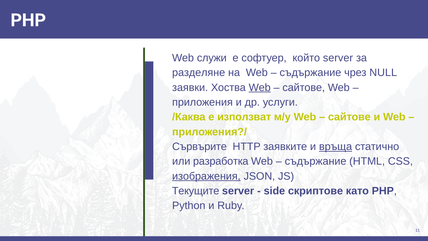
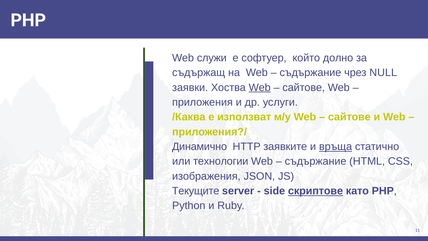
който server: server -> долно (338, 58)
разделяне: разделяне -> съдържащ (199, 73)
Сървърите: Сървърите -> Динамично (199, 146)
разработка: разработка -> технологии (221, 161)
изображения underline: present -> none (206, 176)
скриптове underline: none -> present (316, 191)
